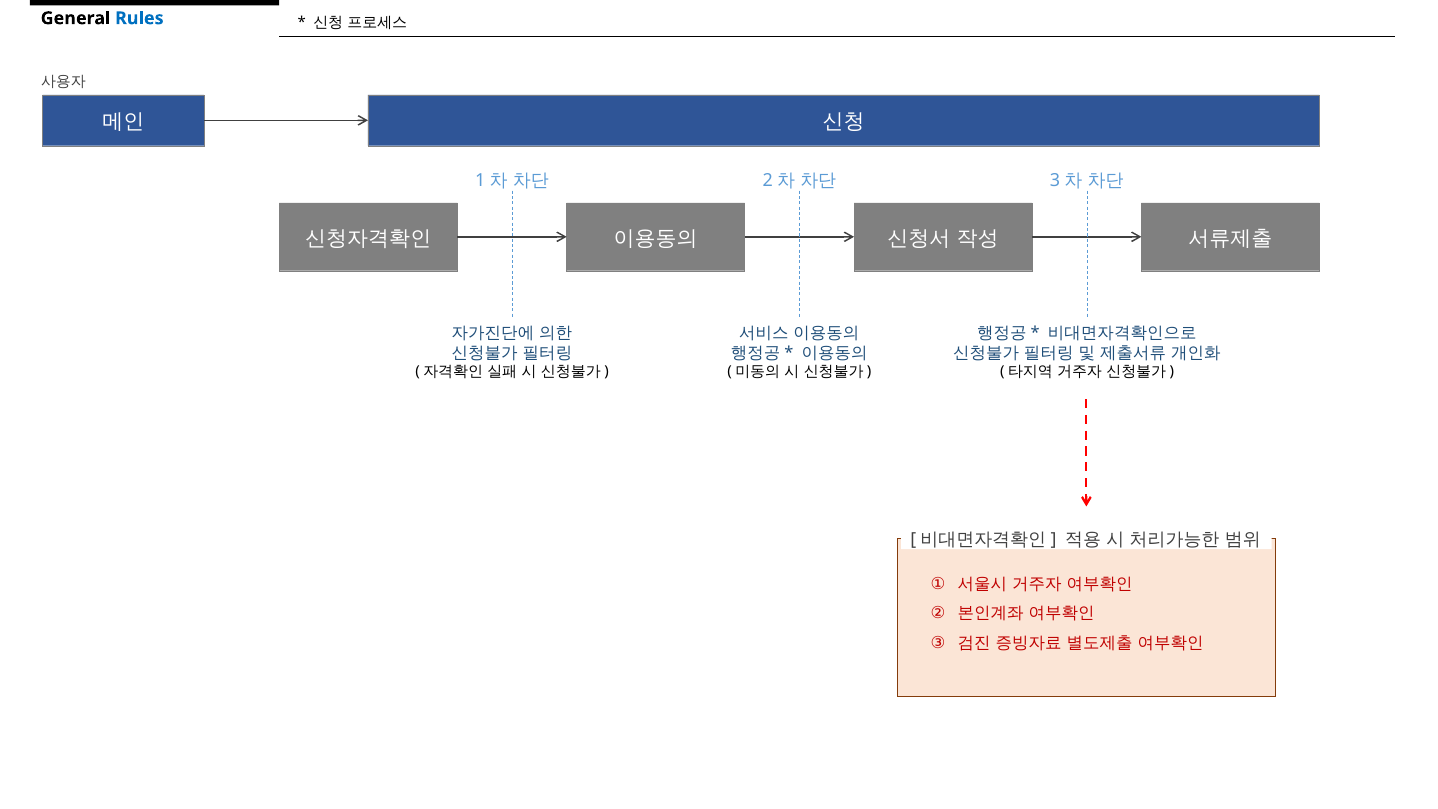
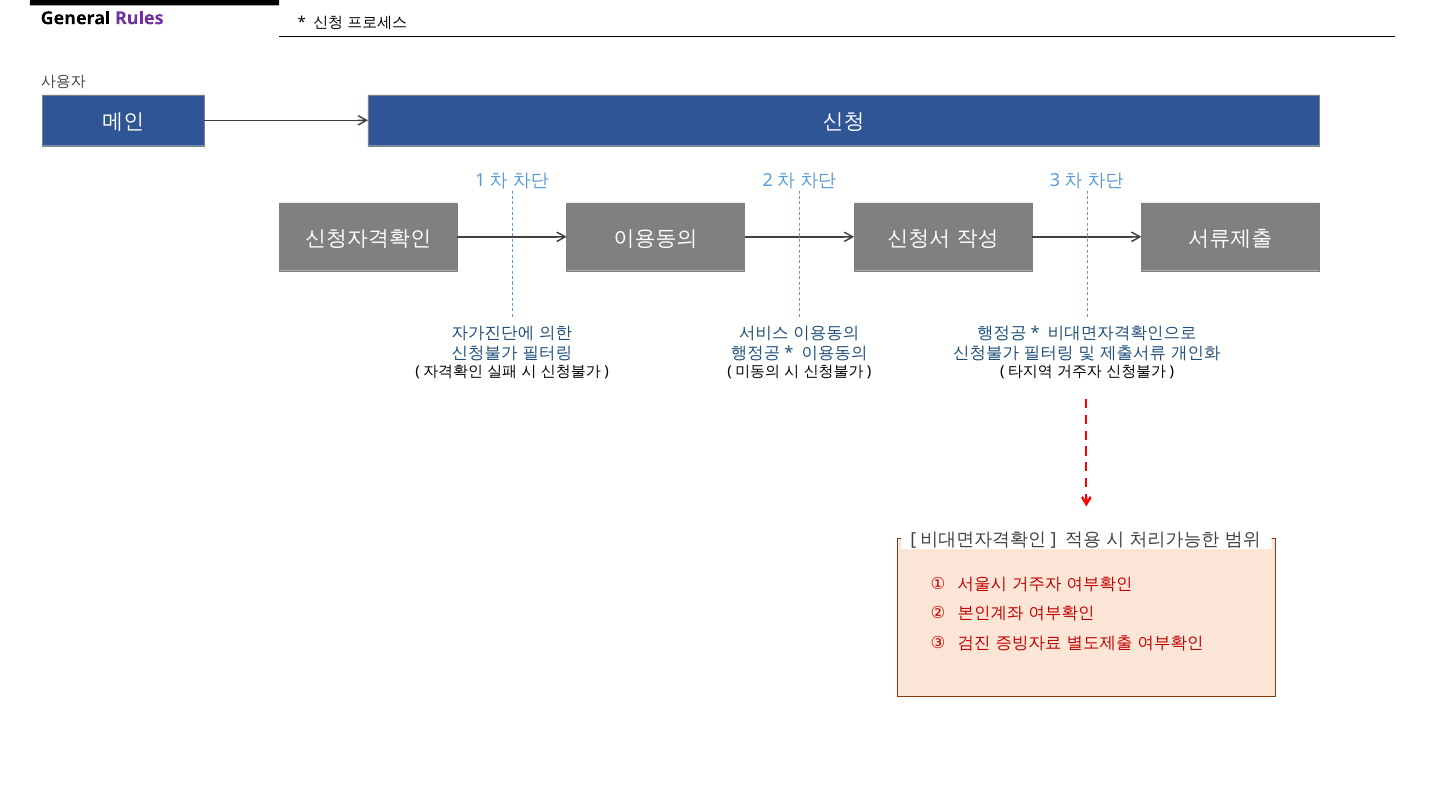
Rules colour: blue -> purple (139, 18)
